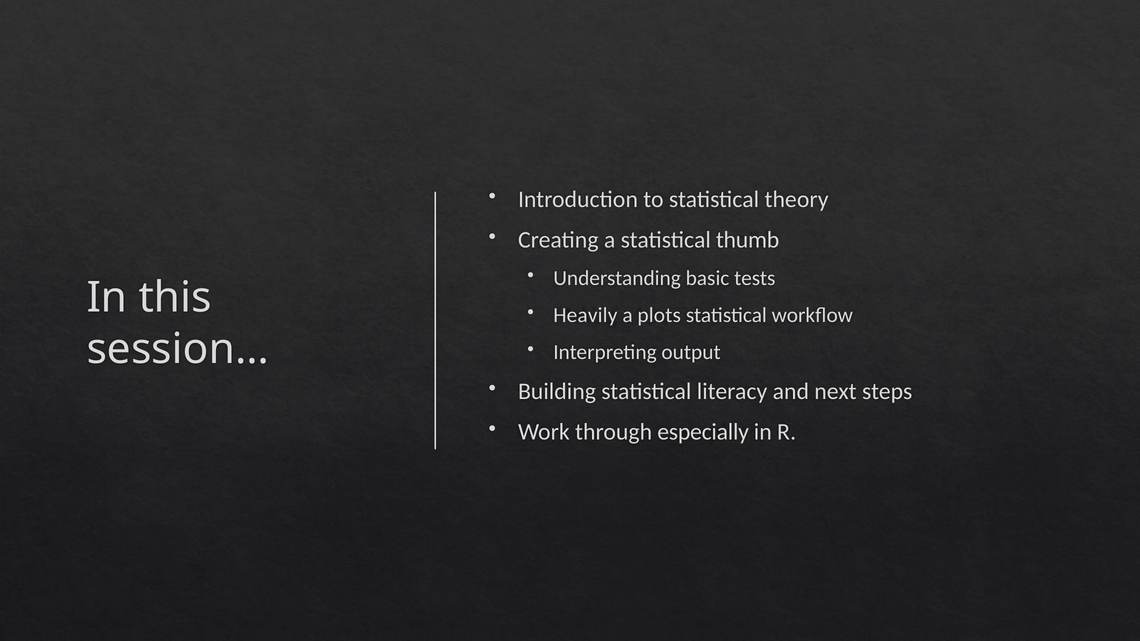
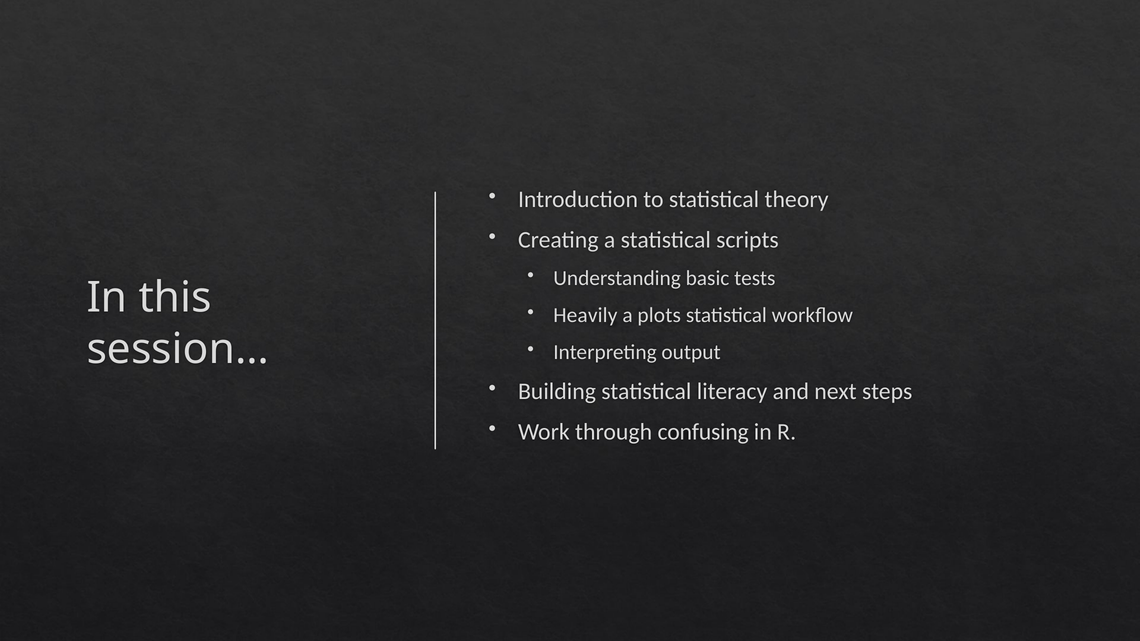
thumb: thumb -> scripts (747, 240)
especially: especially -> confusing (703, 432)
